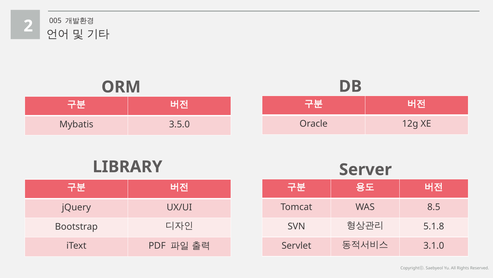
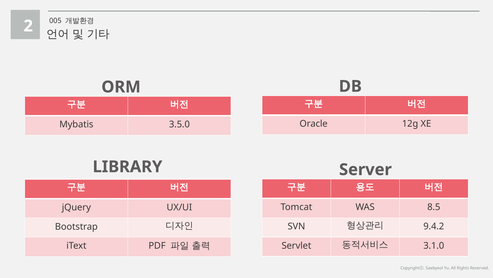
5.1.8: 5.1.8 -> 9.4.2 (434, 226)
